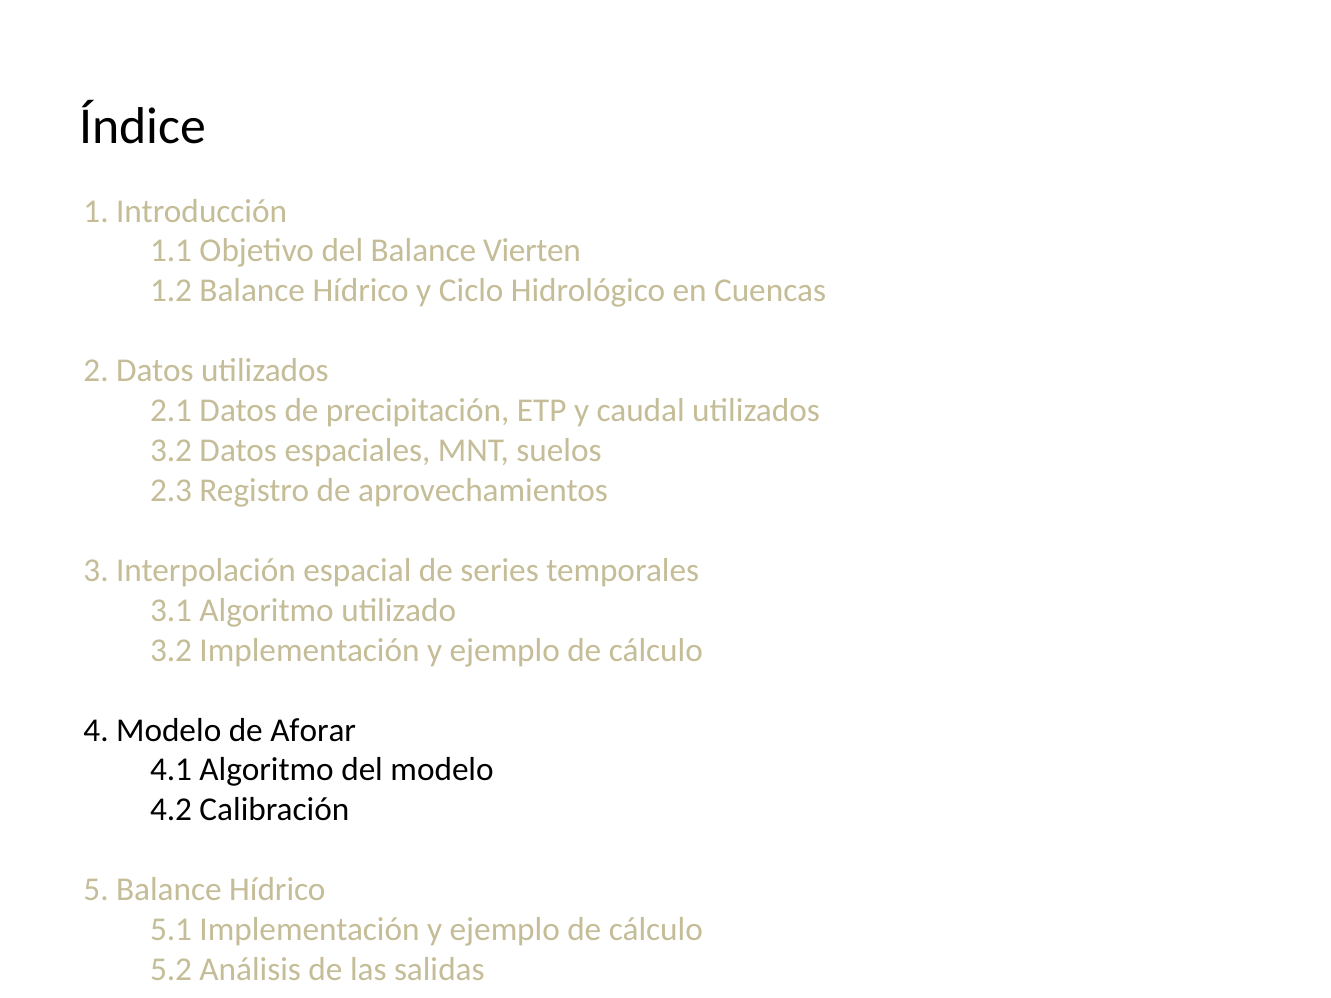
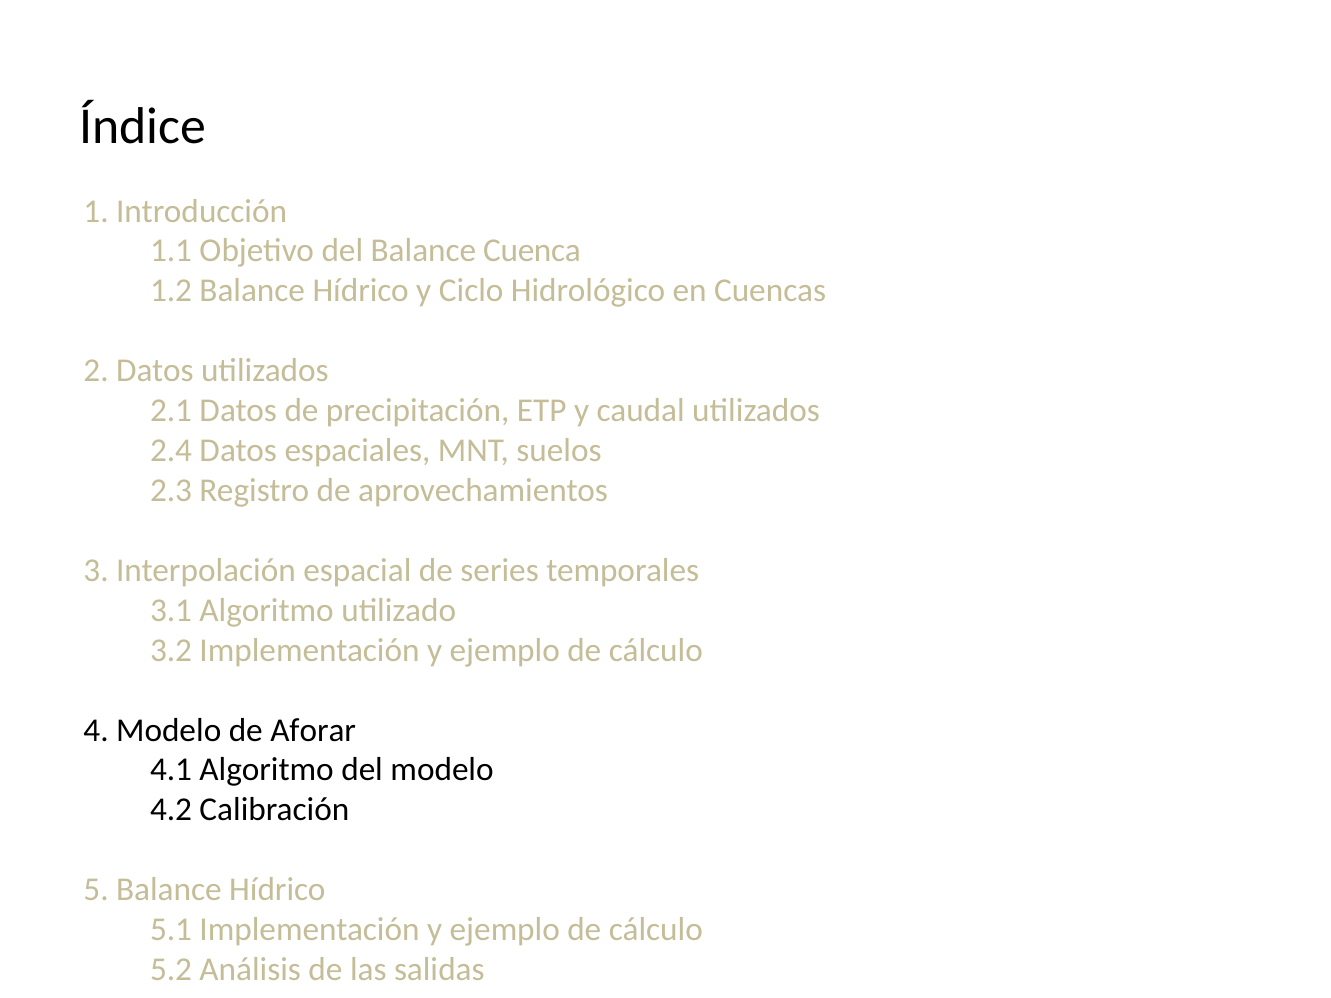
Vierten: Vierten -> Cuenca (532, 251)
3.2: 3.2 -> 2.4 (171, 451)
